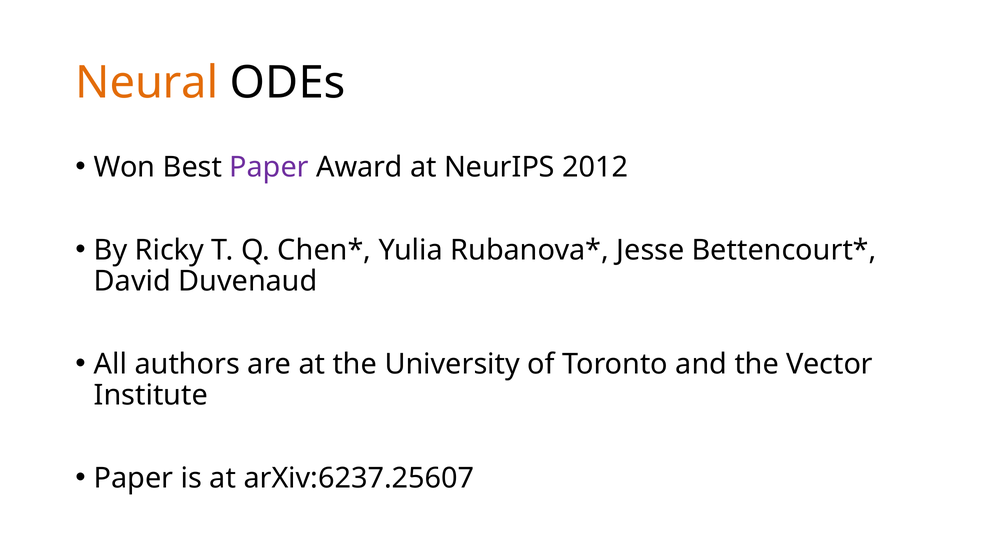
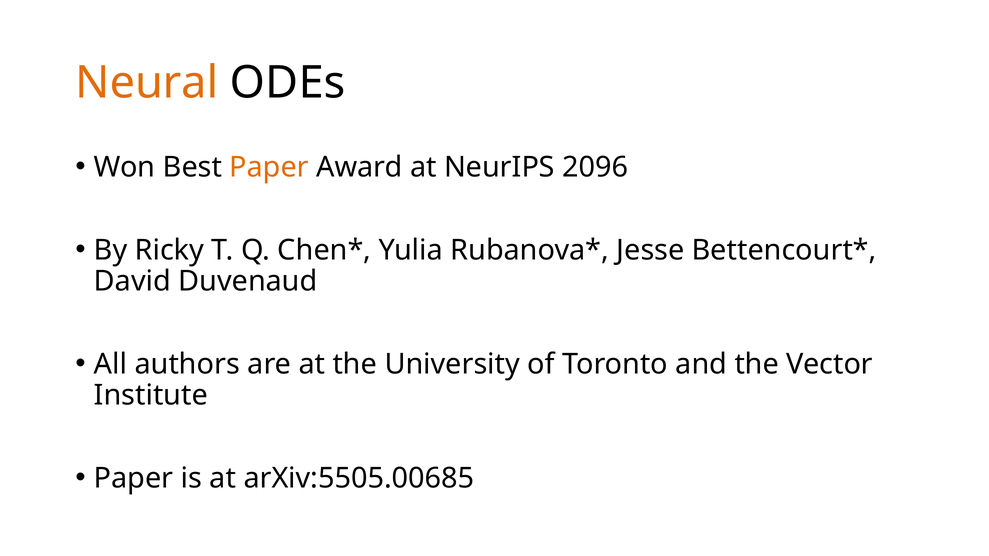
Paper colour: purple -> orange (269, 167)
2012: 2012 -> 2096 (595, 167)
arXiv:6237.25607: arXiv:6237.25607 -> arXiv:5505.00685 (359, 478)
